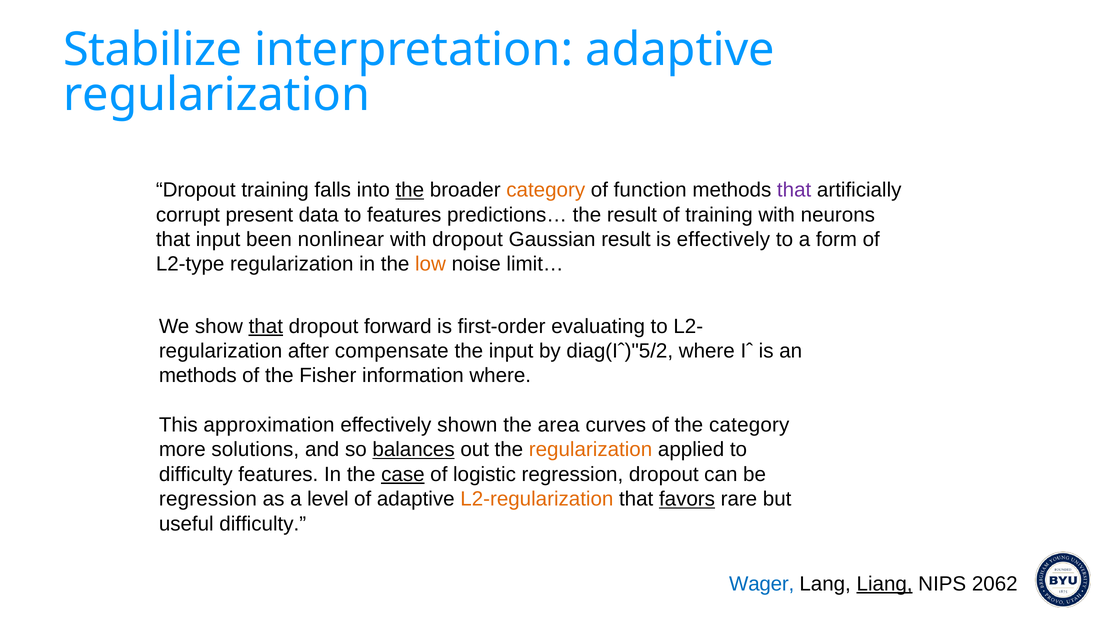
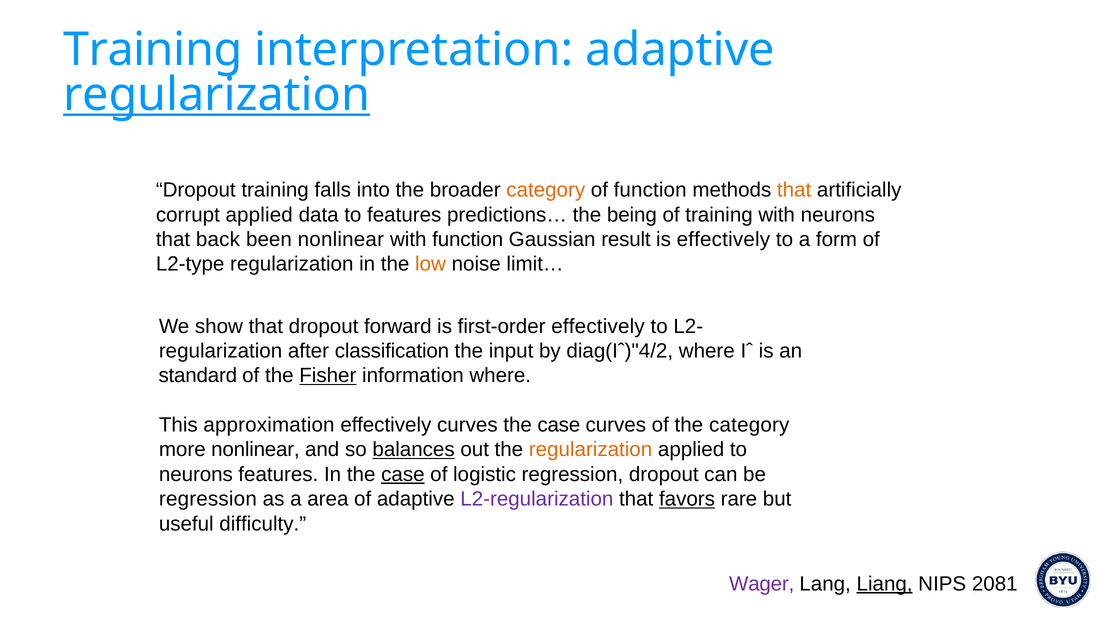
Stabilize: Stabilize -> Training (153, 50)
regularization underline: none -> present (217, 95)
the underline: present -> none (410, 190)
that colour: purple -> orange (794, 190)
corrupt present: present -> applied (259, 215)
the result: result -> being (632, 215)
that input: input -> back (218, 239)
with dropout: dropout -> function (468, 239)
that underline: present -> none (266, 326)
first-order evaluating: evaluating -> effectively (598, 326)
compensate: compensate -> classification (392, 351)
diag(Iˆ)"5/2: diag(Iˆ)"5/2 -> diag(Iˆ)"4/2 (620, 351)
methods: methods -> standard (198, 376)
Fisher underline: none -> present (328, 376)
effectively shown: shown -> curves (467, 425)
area: area -> case (559, 425)
more solutions: solutions -> nonlinear (255, 450)
difficulty: difficulty -> neurons (196, 474)
level: level -> area (328, 499)
L2-regularization colour: orange -> purple (537, 499)
Wager colour: blue -> purple (762, 584)
2062: 2062 -> 2081 (995, 584)
